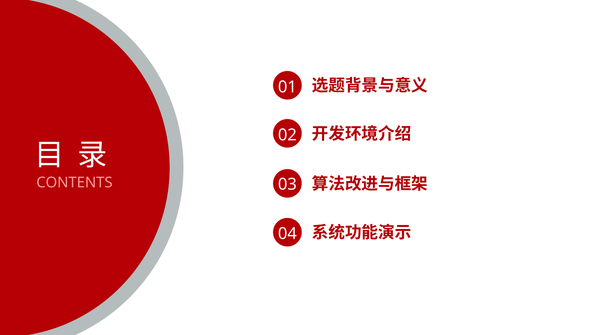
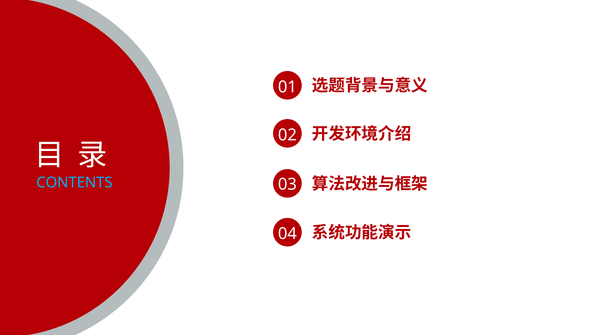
CONTENTS colour: pink -> light blue (74, 183)
